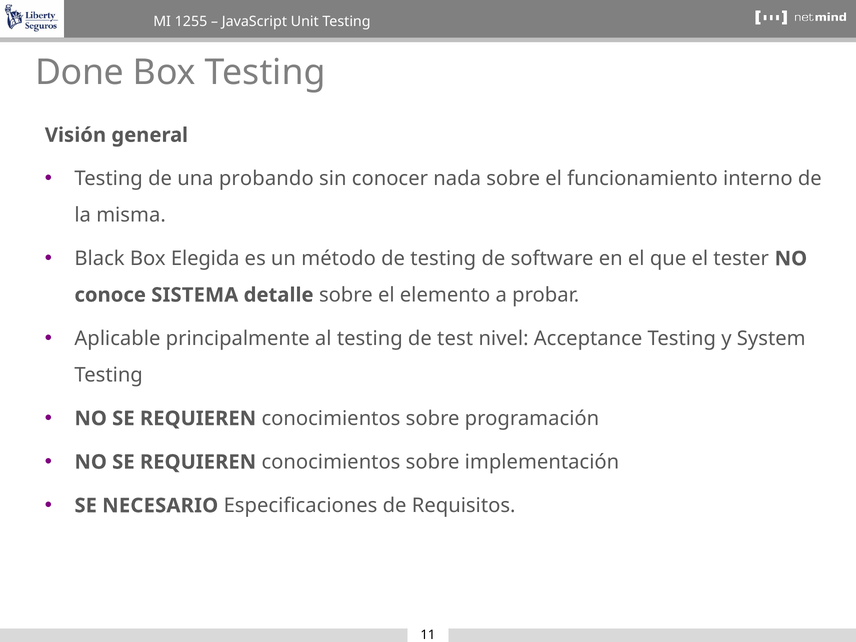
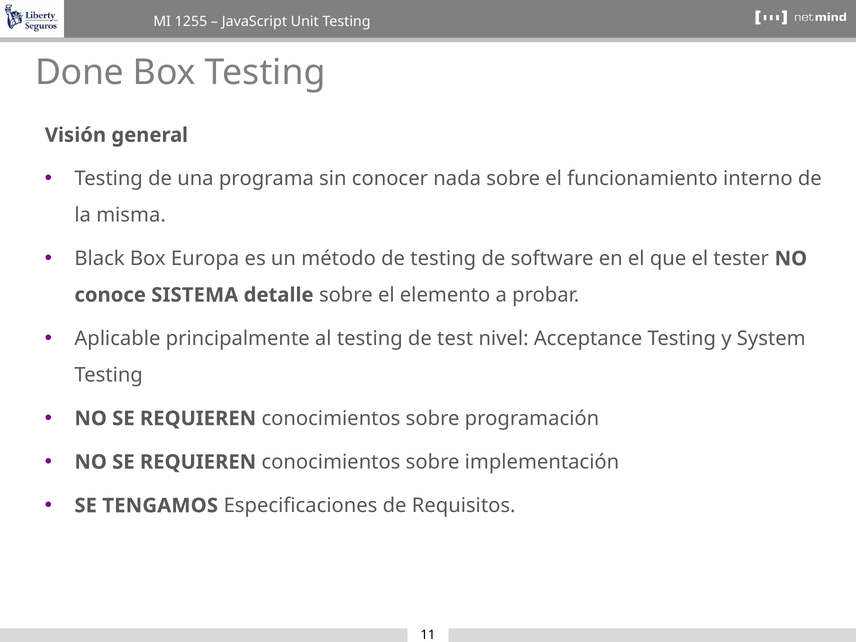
probando: probando -> programa (266, 179)
Elegida: Elegida -> Europa (205, 259)
NECESARIO: NECESARIO -> TENGAMOS (160, 506)
